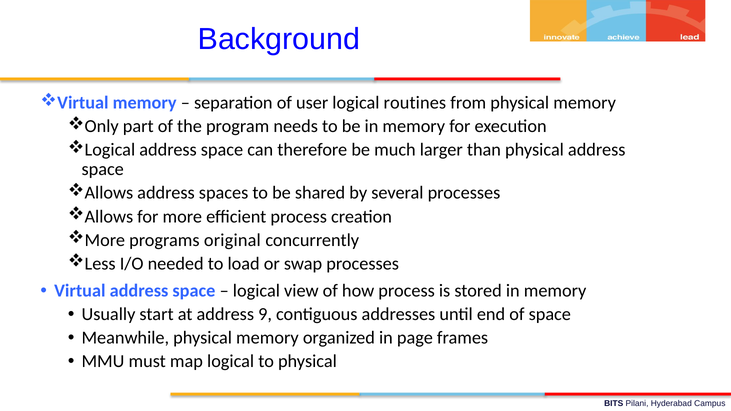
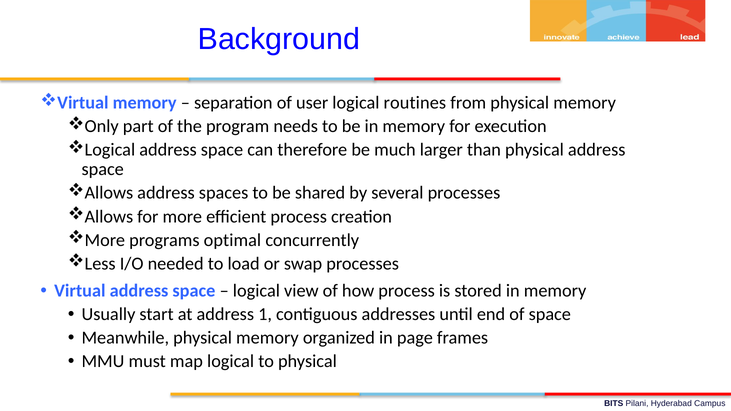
original: original -> optimal (232, 240)
9: 9 -> 1 (265, 314)
